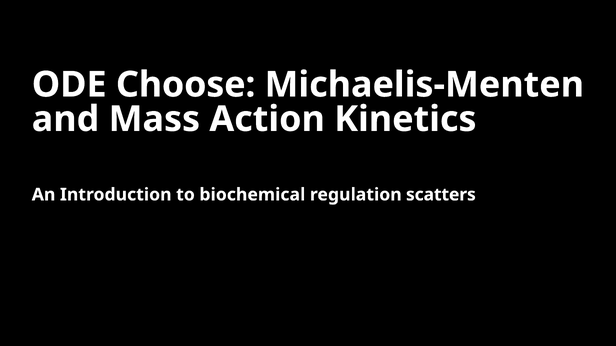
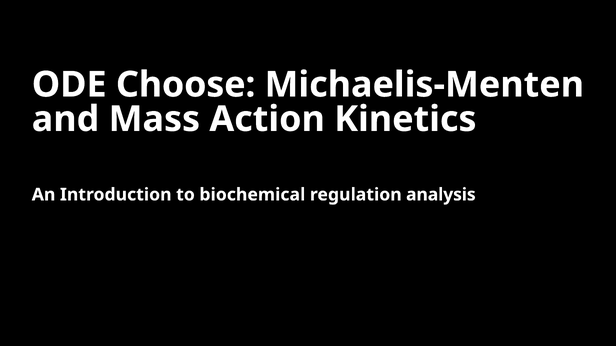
scatters: scatters -> analysis (441, 195)
